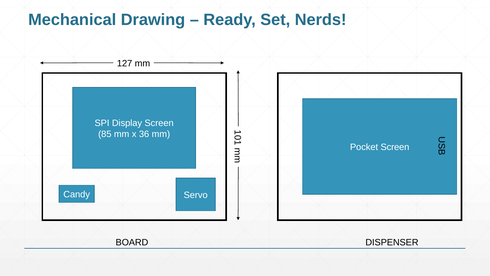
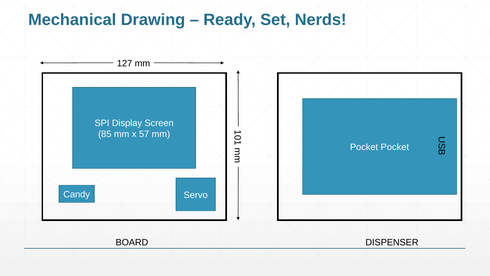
36: 36 -> 57 (144, 134)
Pocket Screen: Screen -> Pocket (395, 147)
